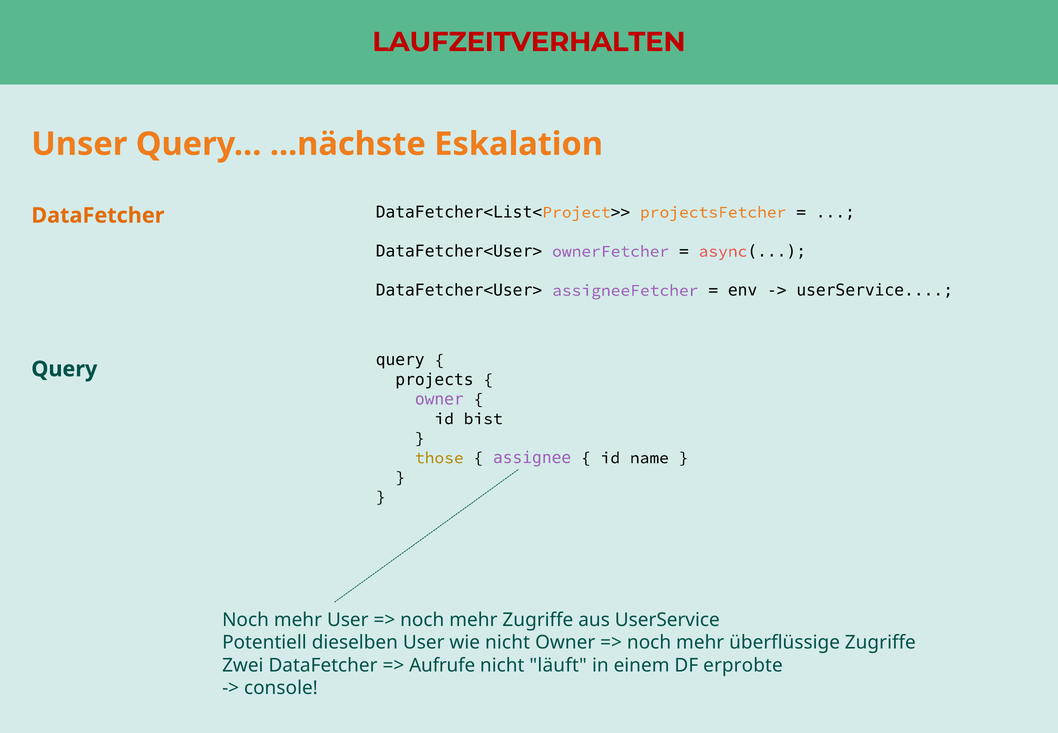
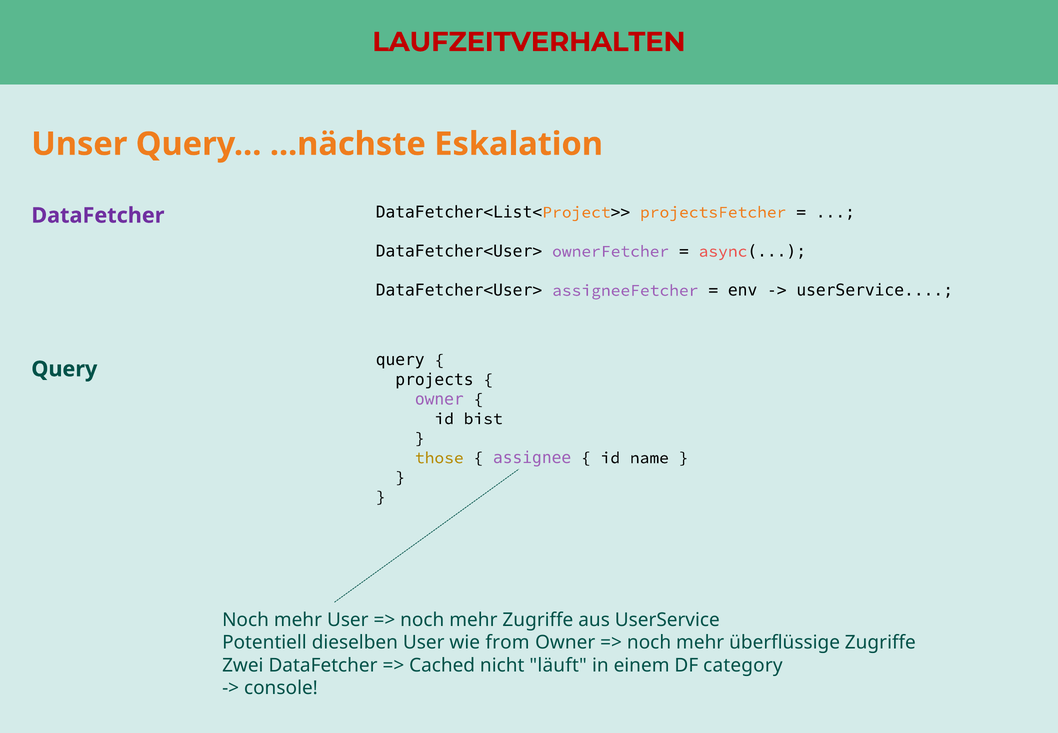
DataFetcher colour: orange -> purple (98, 215)
wie nicht: nicht -> from (508, 642)
Aufrufe: Aufrufe -> Cached (442, 665)
erprobte: erprobte -> category (743, 665)
